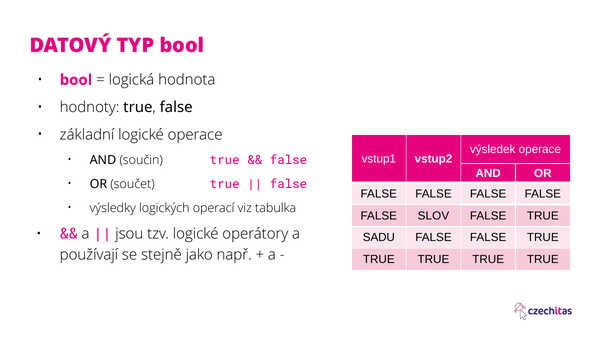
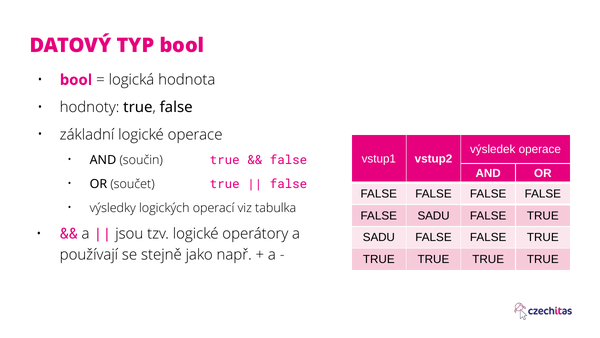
FALSE SLOV: SLOV -> SADU (434, 215)
